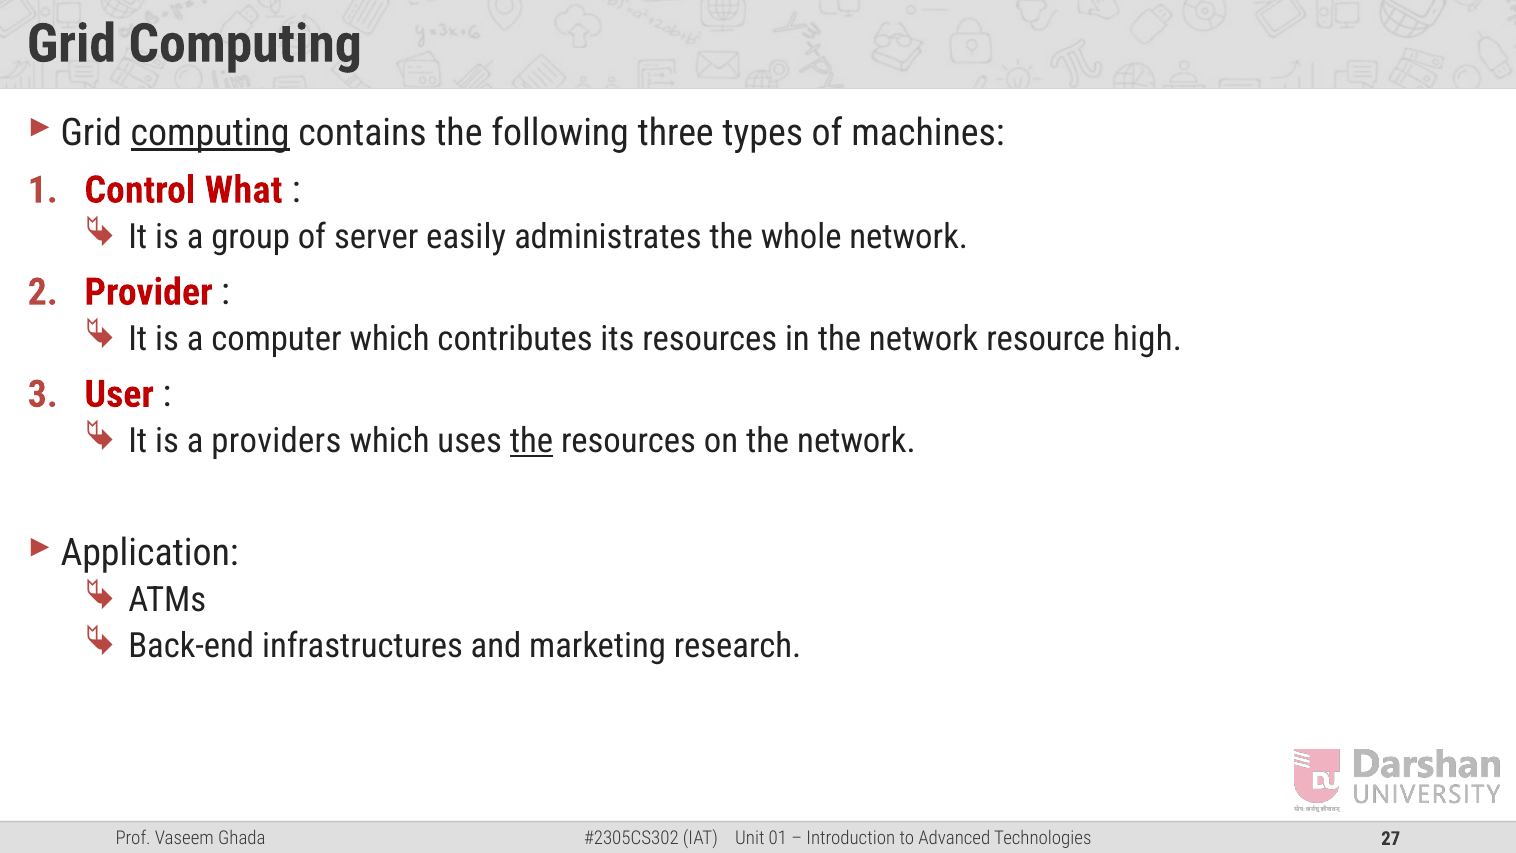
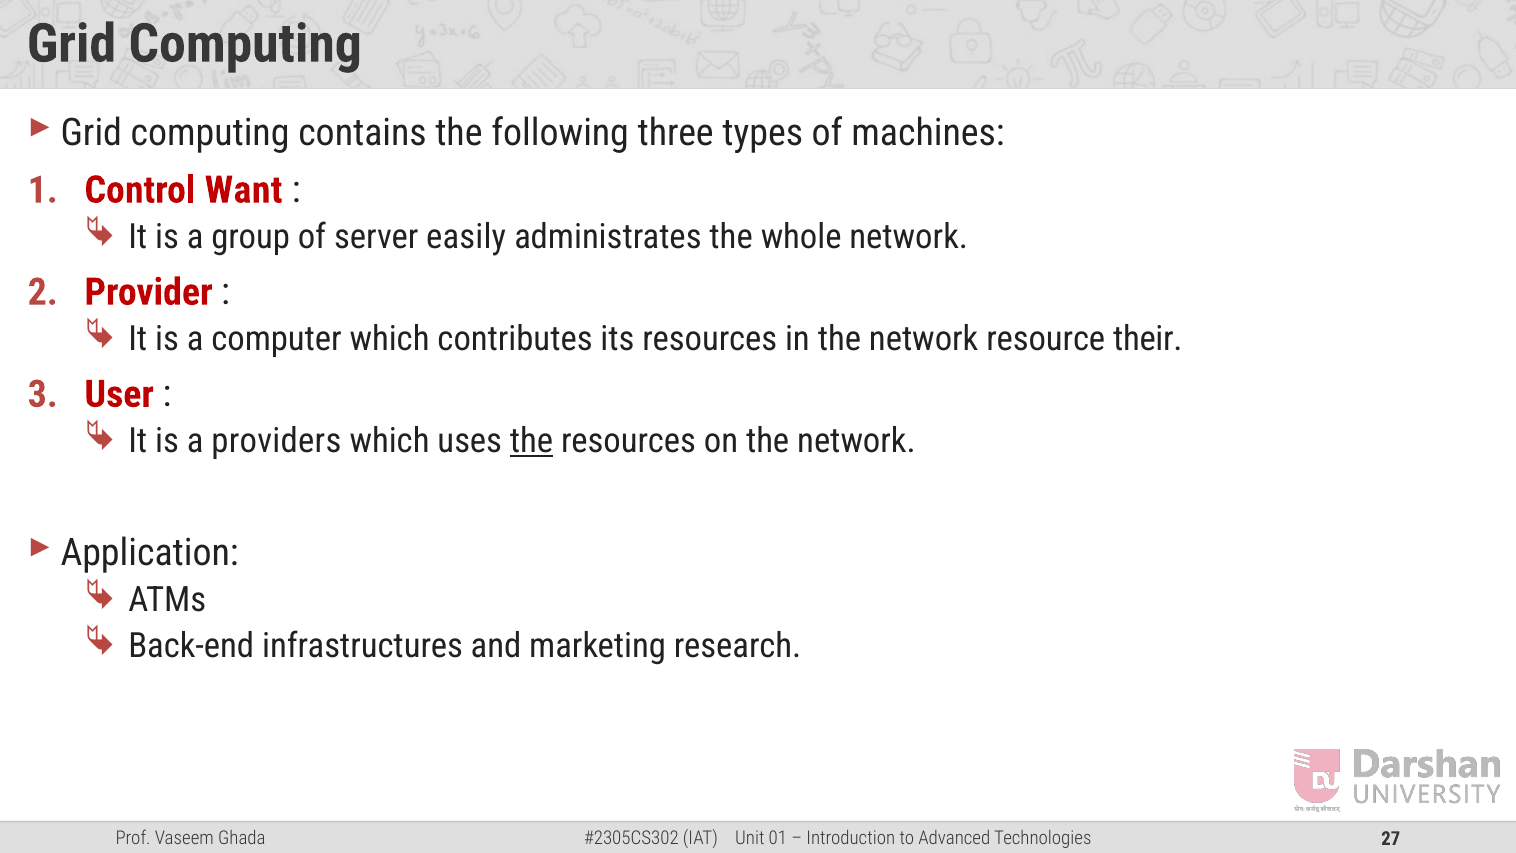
computing underline: present -> none (210, 133)
What: What -> Want (244, 190)
high: high -> their (1148, 339)
